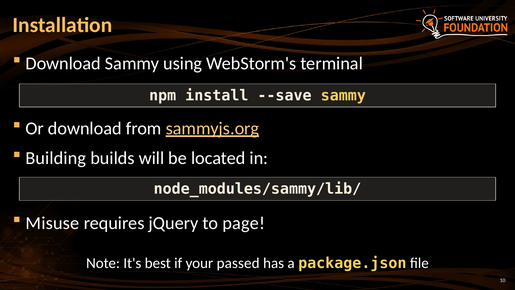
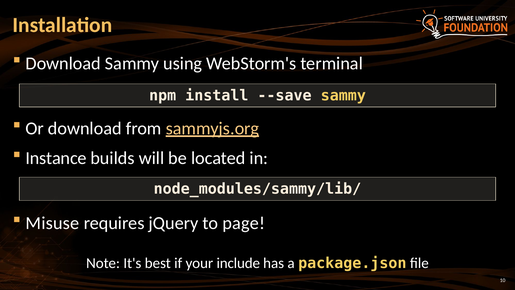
Building: Building -> Instance (56, 158)
passed: passed -> include (238, 263)
